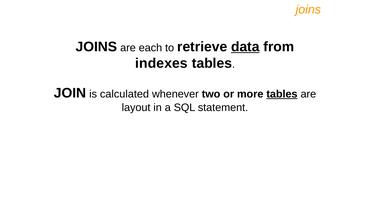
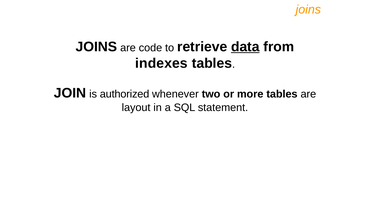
each: each -> code (150, 48)
calculated: calculated -> authorized (125, 94)
tables underline: present -> none (282, 94)
